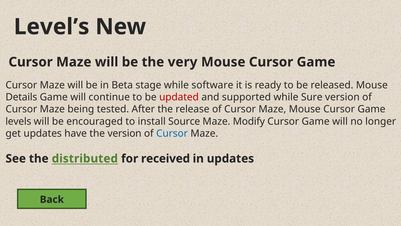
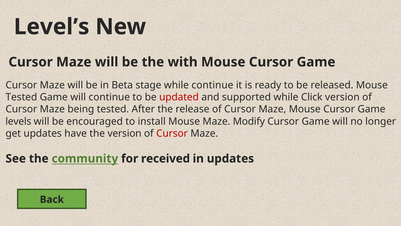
very: very -> with (183, 62)
while software: software -> continue (212, 85)
Details: Details -> Tested (21, 97)
Sure: Sure -> Click (312, 97)
install Source: Source -> Mouse (184, 121)
Cursor colour: blue -> red (172, 133)
distributed: distributed -> community (85, 158)
